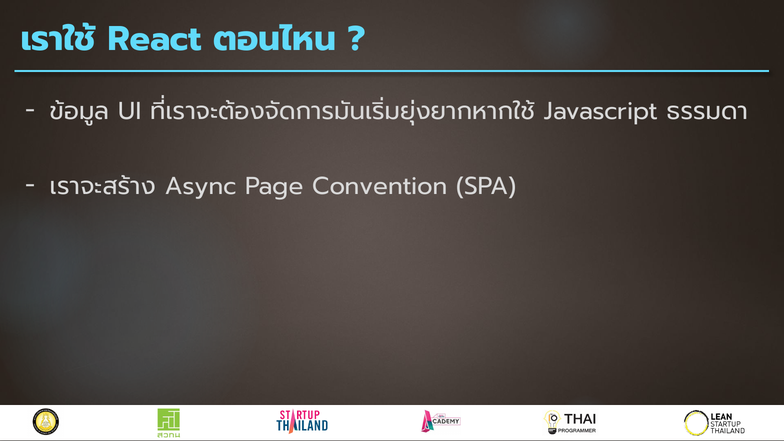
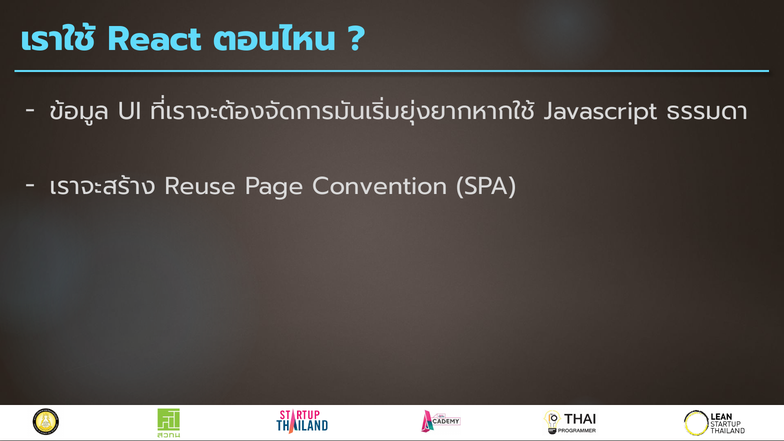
Async: Async -> Reuse (200, 186)
